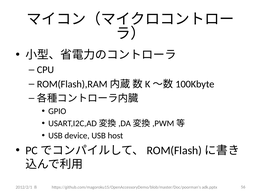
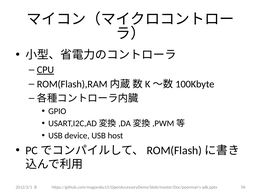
CPU underline: none -> present (45, 70)
